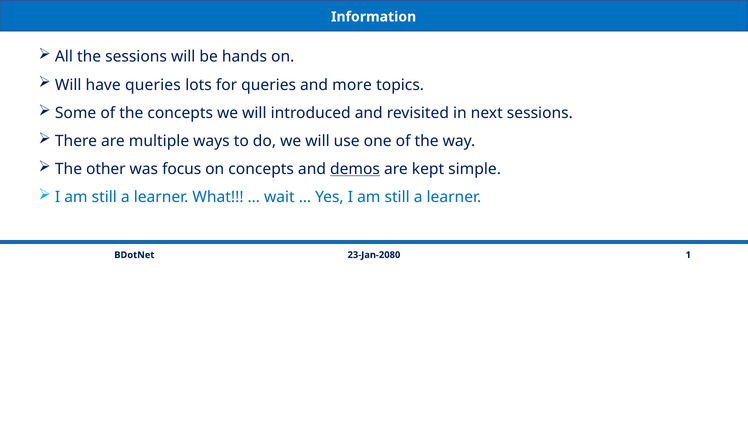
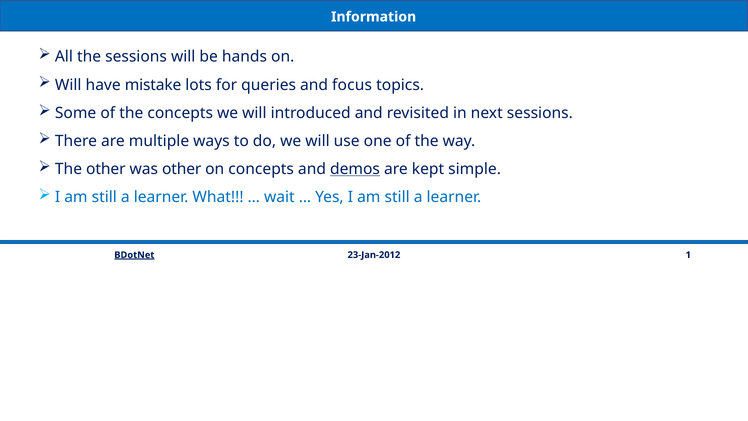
have queries: queries -> mistake (153, 85)
more: more -> focus (352, 85)
was focus: focus -> other (182, 169)
23-Jan-2080: 23-Jan-2080 -> 23-Jan-2012 (374, 255)
BDotNet underline: none -> present (134, 255)
